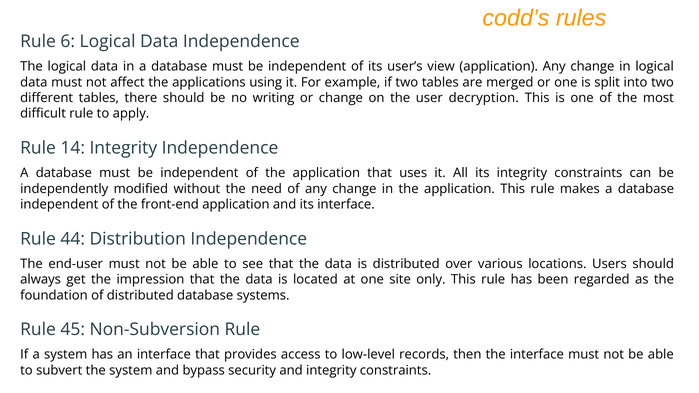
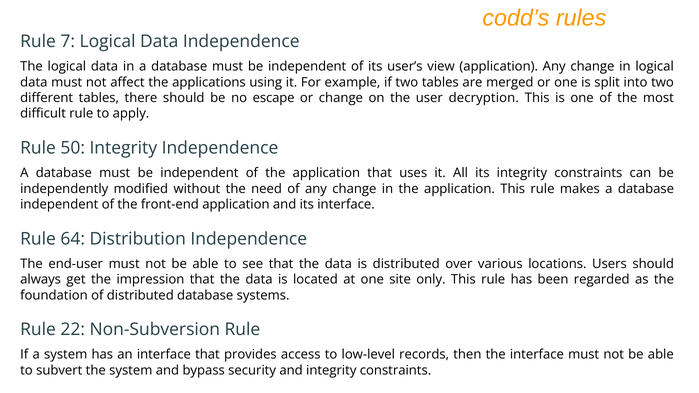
6: 6 -> 7 (68, 42)
writing: writing -> escape (274, 98)
14: 14 -> 50 (73, 148)
44: 44 -> 64 (73, 239)
45: 45 -> 22 (73, 330)
